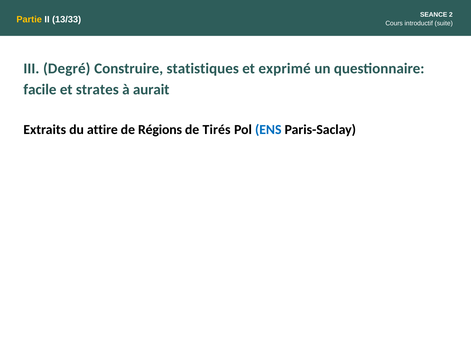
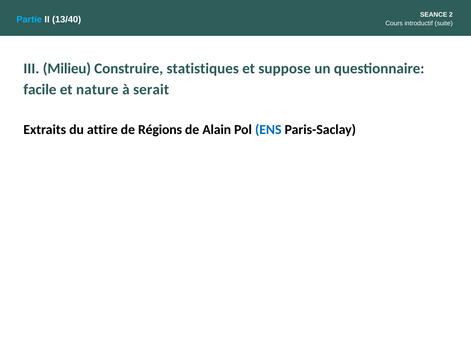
Partie colour: yellow -> light blue (29, 20)
13/33: 13/33 -> 13/40 (67, 20)
Degré: Degré -> Milieu (67, 69)
exprimé: exprimé -> suppose (285, 69)
strates: strates -> nature (97, 89)
aurait: aurait -> serait (151, 89)
Tirés: Tirés -> Alain (217, 130)
